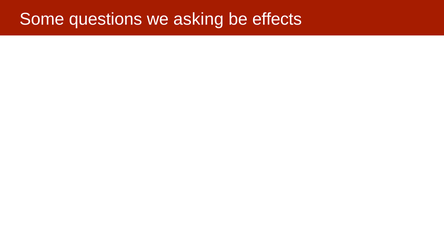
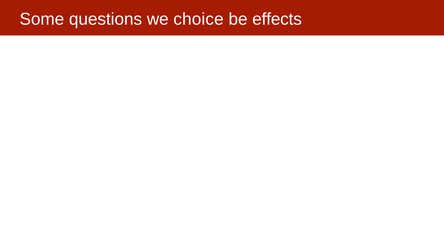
asking: asking -> choice (199, 19)
